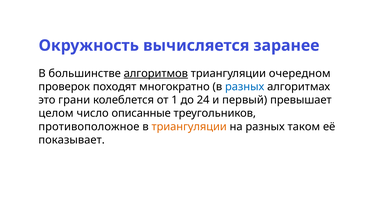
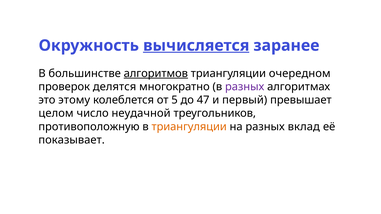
вычисляется underline: none -> present (196, 46)
походят: походят -> делятся (115, 87)
разных colour: blue -> purple (245, 87)
грани: грани -> этому (74, 100)
1: 1 -> 5 (175, 100)
24: 24 -> 47 (203, 100)
описанные: описанные -> неудачной (141, 113)
противоположное: противоположное -> противоположную (89, 127)
таком: таком -> вклад (304, 127)
